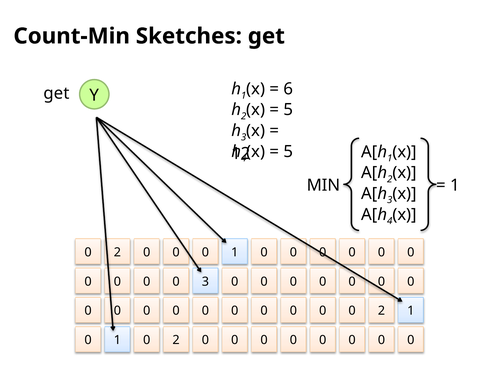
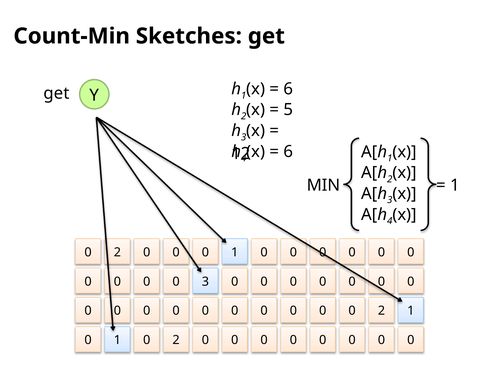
5: 5 -> 6 (288, 152)
